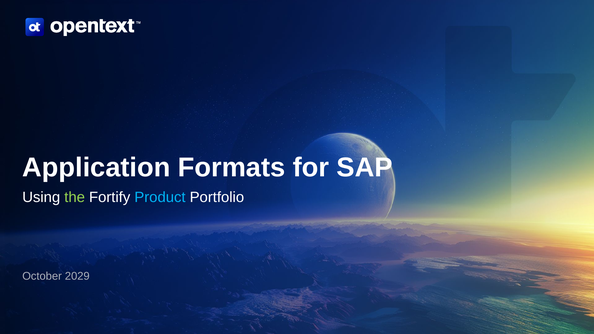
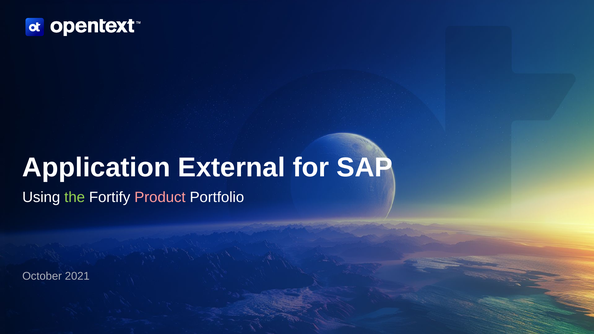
Formats: Formats -> External (232, 167)
Product colour: light blue -> pink (160, 197)
2029: 2029 -> 2021 (77, 276)
